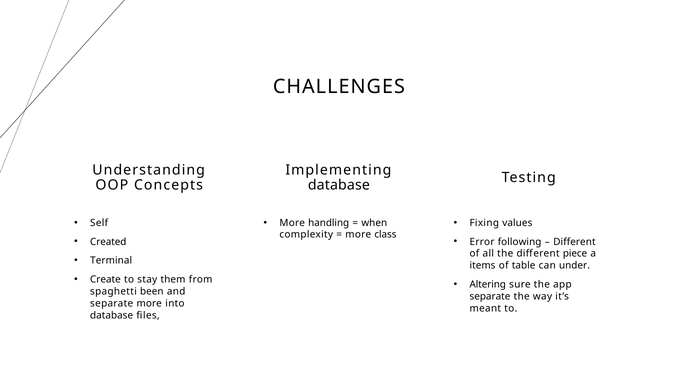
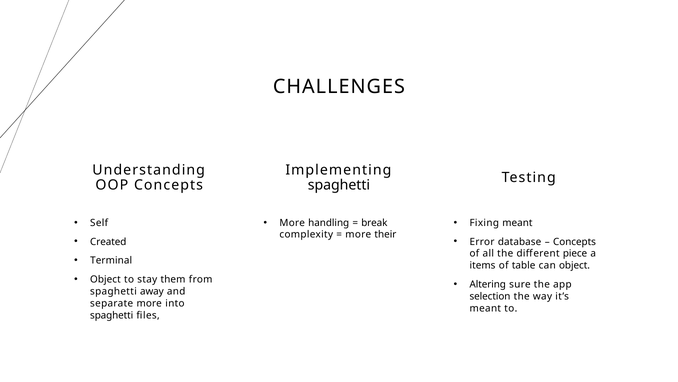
database: database -> spaghetti (339, 185)
when: when -> break (374, 222)
Fixing values: values -> meant (517, 222)
class: class -> their (385, 234)
following: following -> database (520, 241)
Different: Different -> Concepts (575, 241)
can under: under -> object (575, 265)
Create: Create -> Object (105, 279)
been: been -> away (152, 291)
separate: separate -> selection (490, 296)
database: database -> spaghetti (112, 315)
